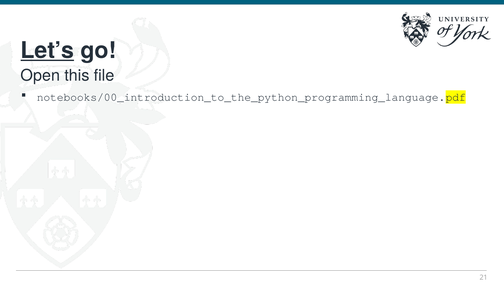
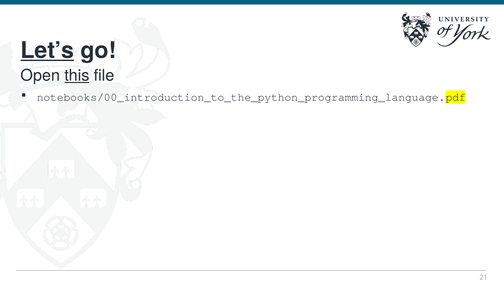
this underline: none -> present (77, 76)
